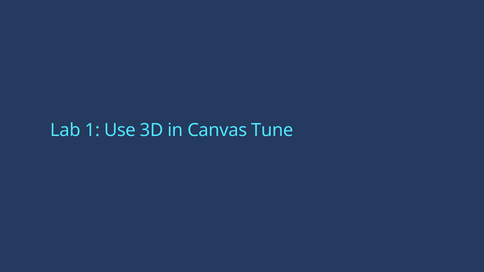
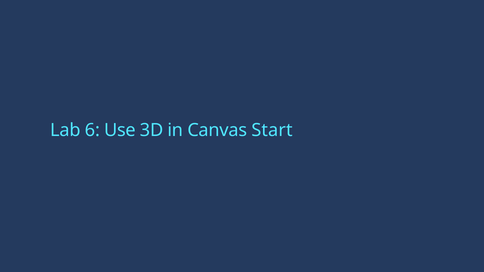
1: 1 -> 6 (92, 130)
Tune: Tune -> Start (272, 130)
